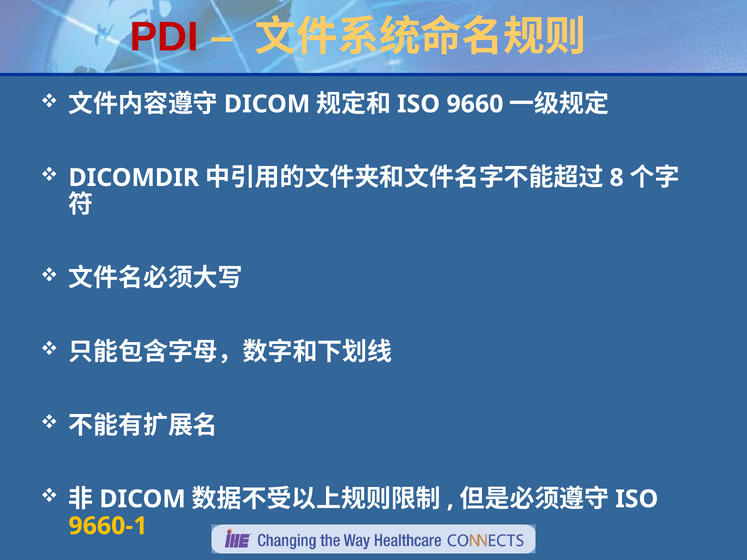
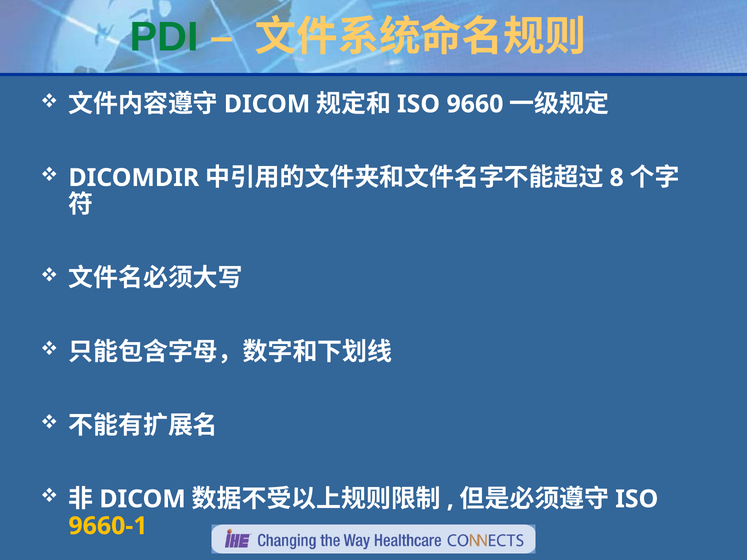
PDI colour: red -> green (164, 37)
